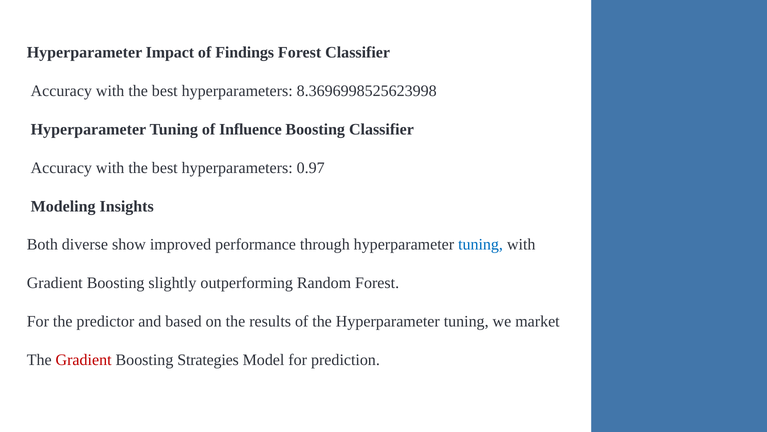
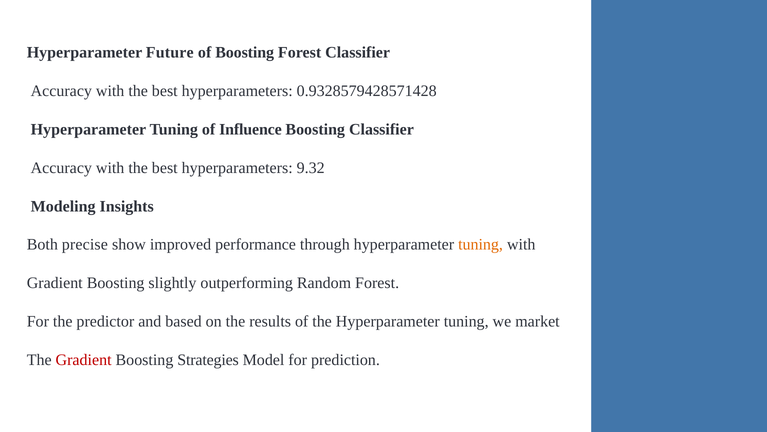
Impact: Impact -> Future (170, 53)
of Findings: Findings -> Boosting (245, 53)
8.3696998525623998: 8.3696998525623998 -> 0.9328579428571428 (367, 91)
0.97: 0.97 -> 9.32 (311, 168)
diverse: diverse -> precise (85, 244)
tuning colour: blue -> orange (481, 244)
